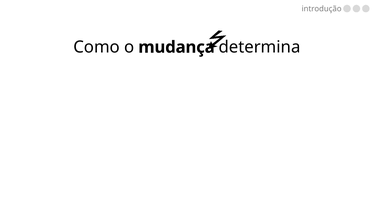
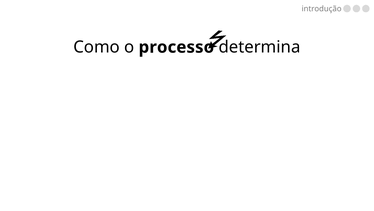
mudança: mudança -> processo (176, 47)
